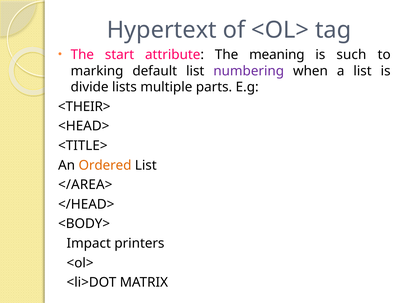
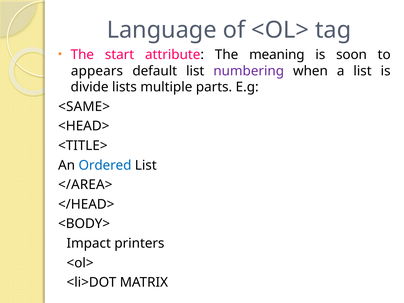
Hypertext: Hypertext -> Language (162, 30)
such: such -> soon (352, 55)
marking: marking -> appears (97, 71)
<THEIR>: <THEIR> -> <SAME> (84, 107)
Ordered colour: orange -> blue (105, 165)
